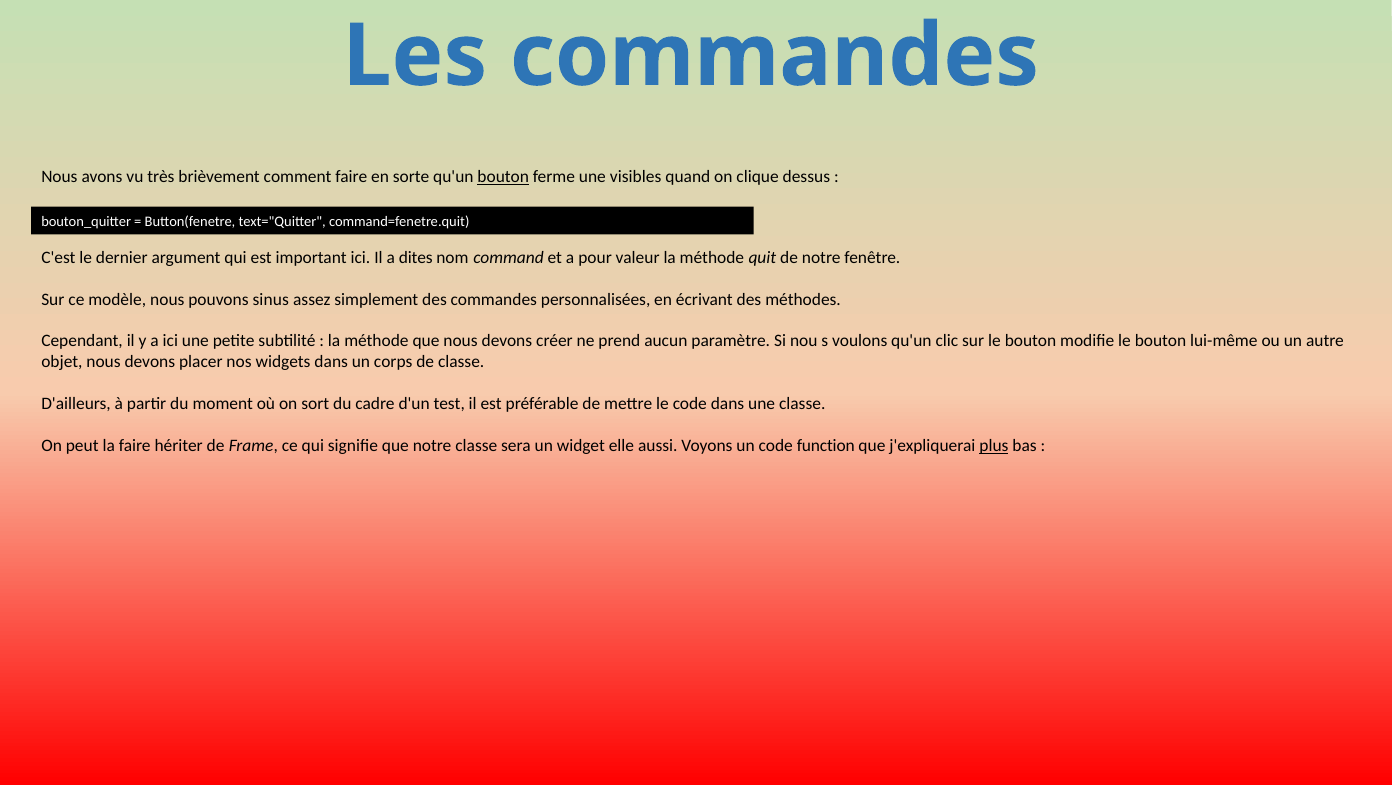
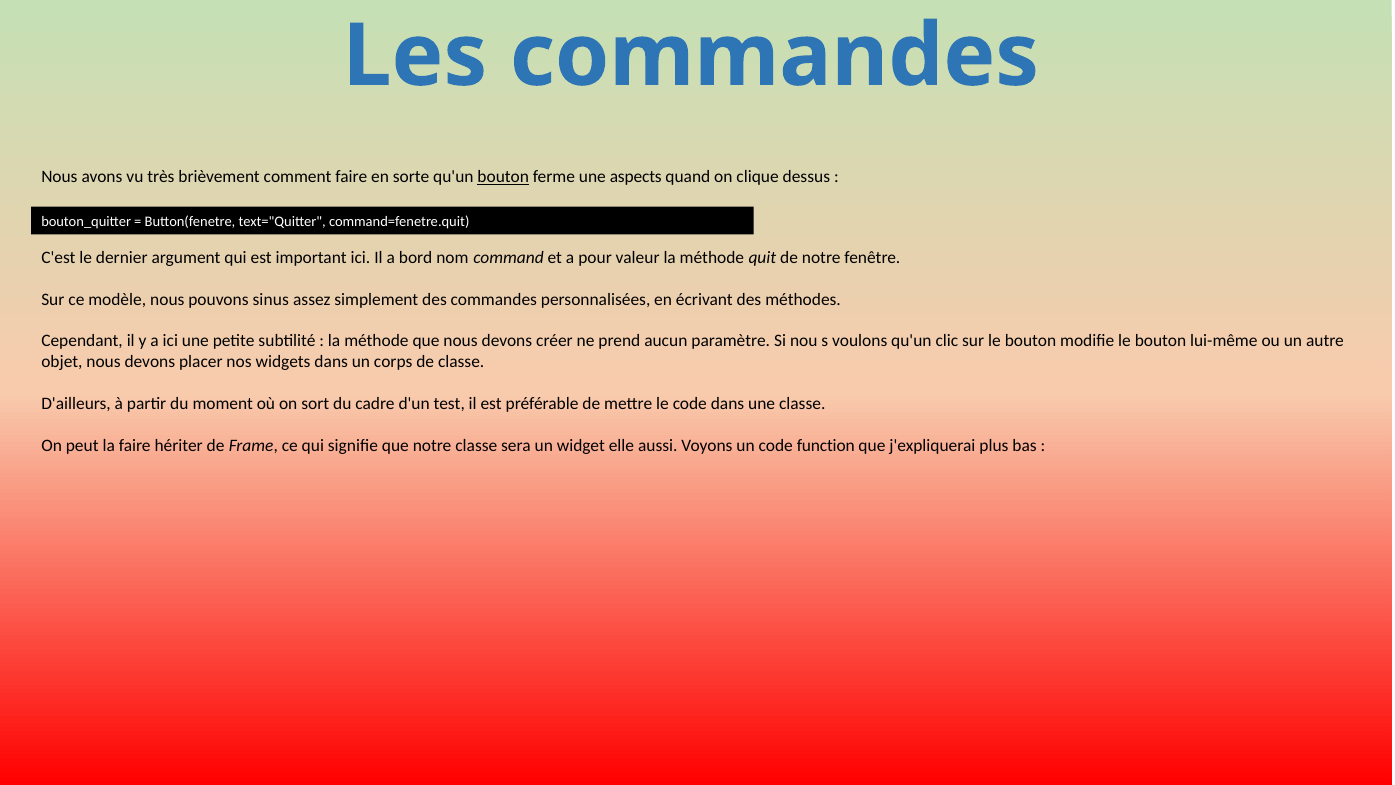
visibles: visibles -> aspects (636, 177)
dites: dites -> bord (416, 257)
plus underline: present -> none (994, 446)
